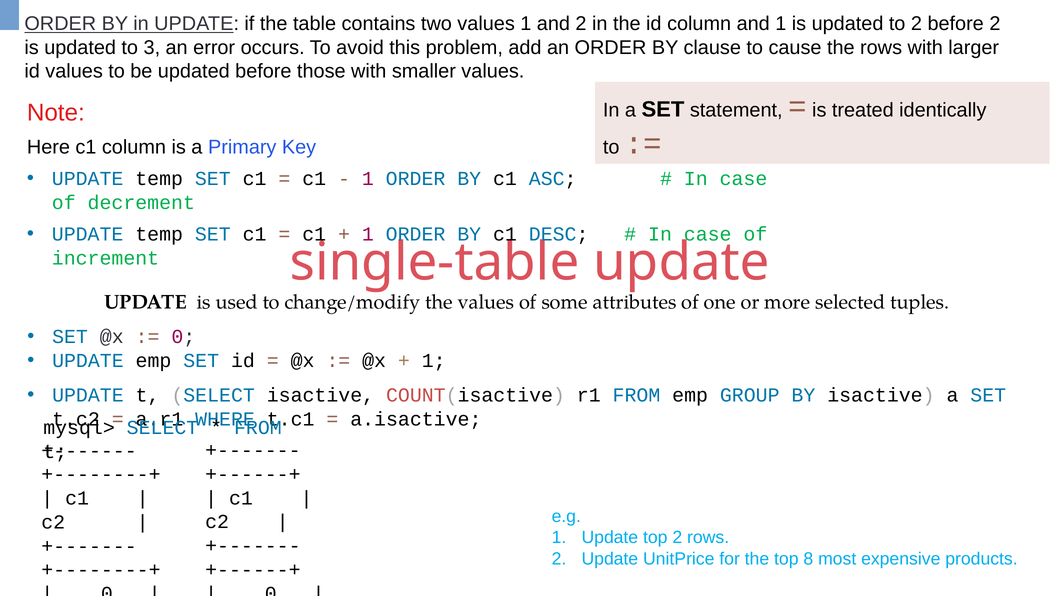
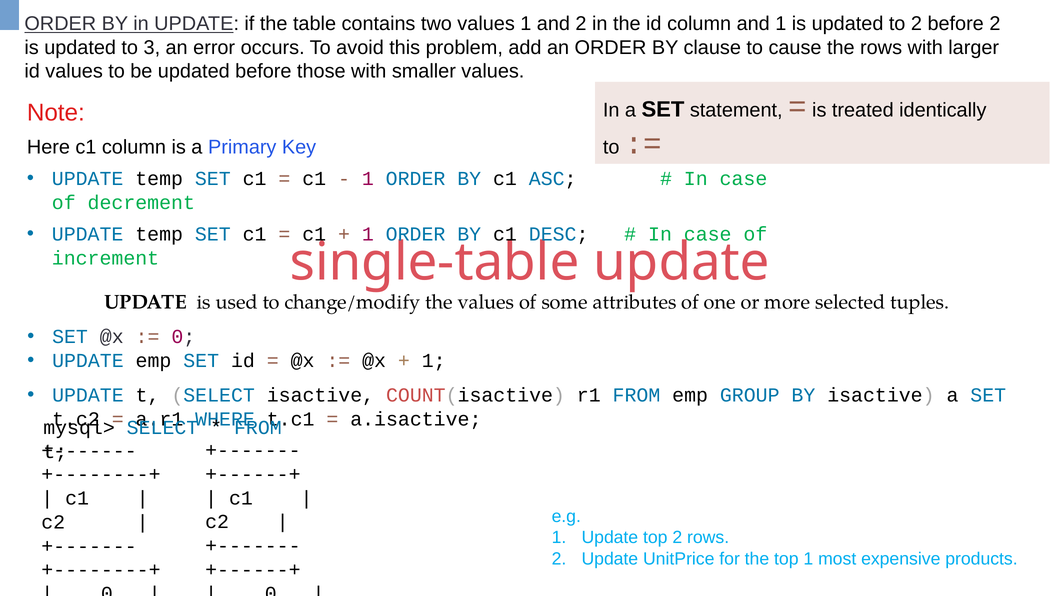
top 8: 8 -> 1 (808, 559)
